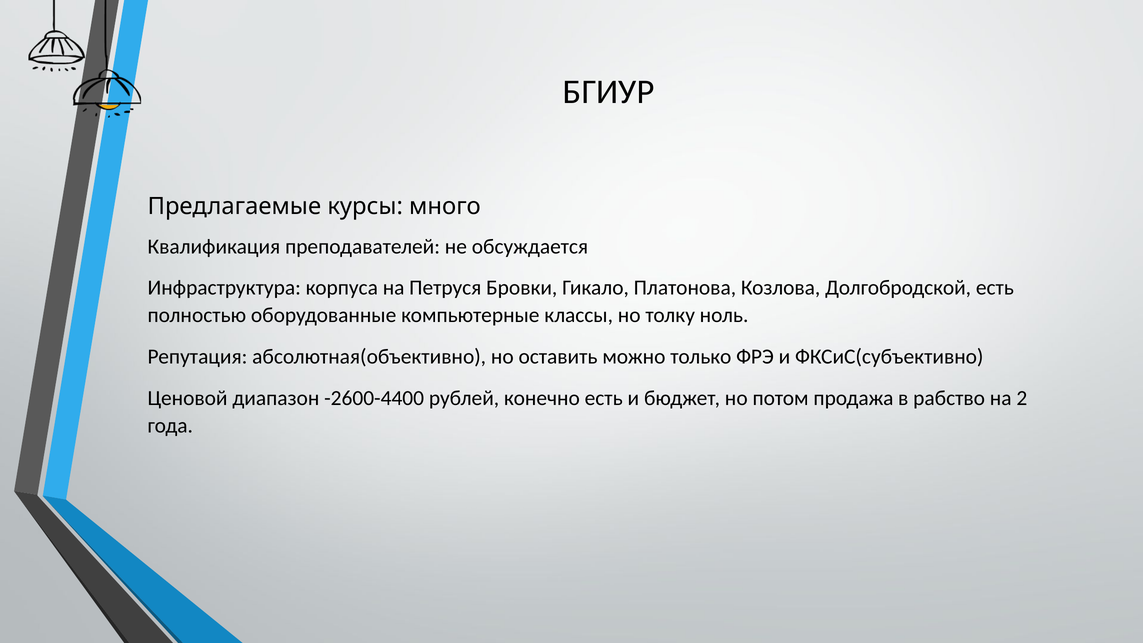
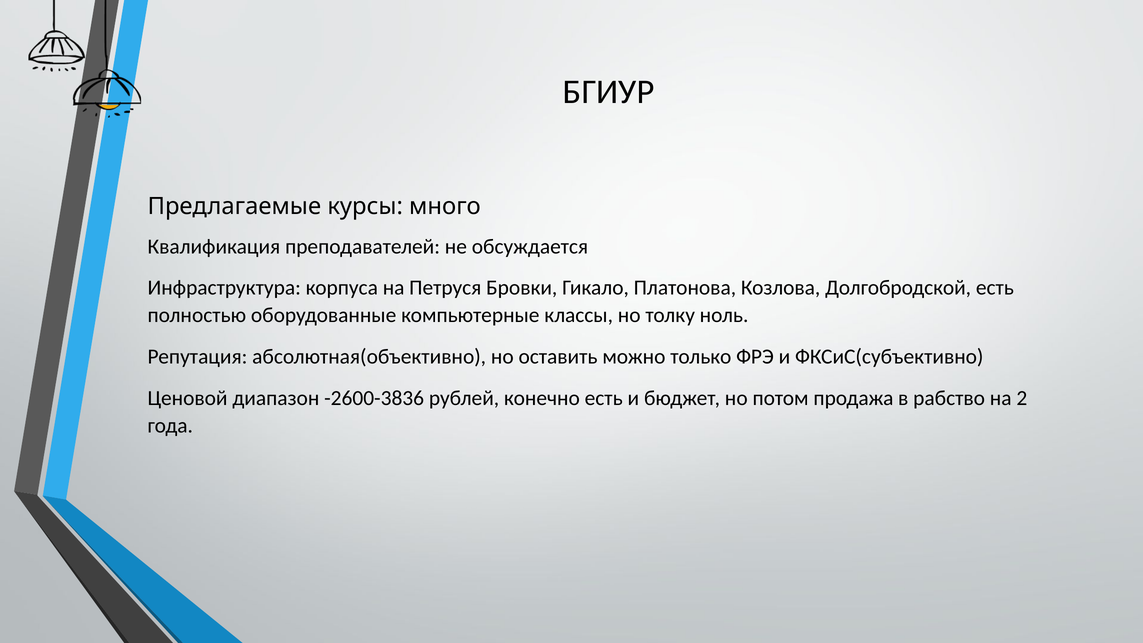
-2600-4400: -2600-4400 -> -2600-3836 (374, 398)
